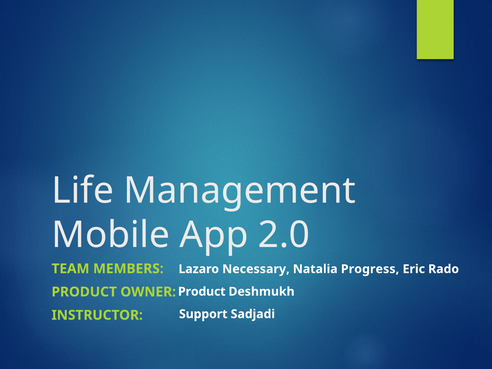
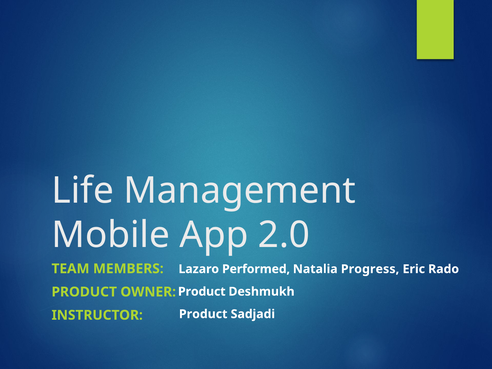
Necessary: Necessary -> Performed (256, 269)
Support: Support -> Product (203, 314)
